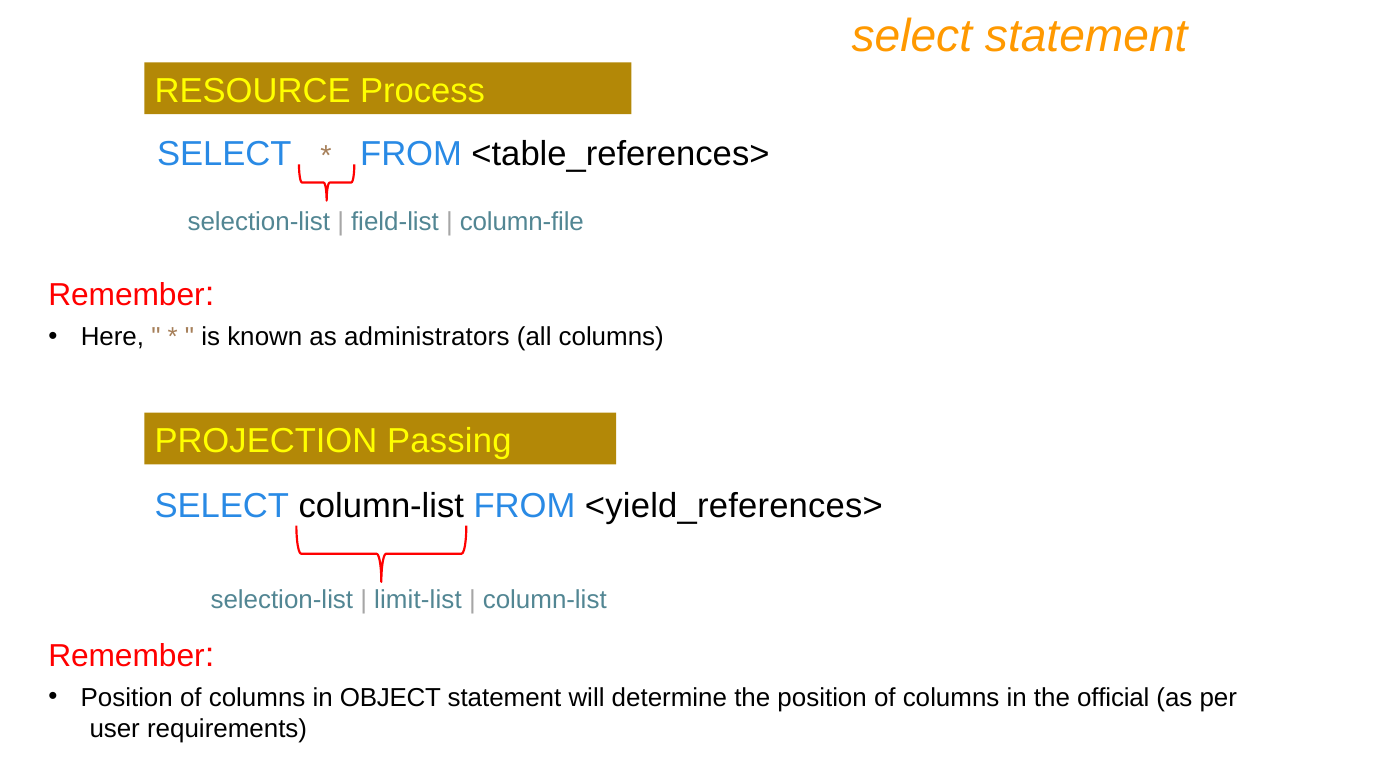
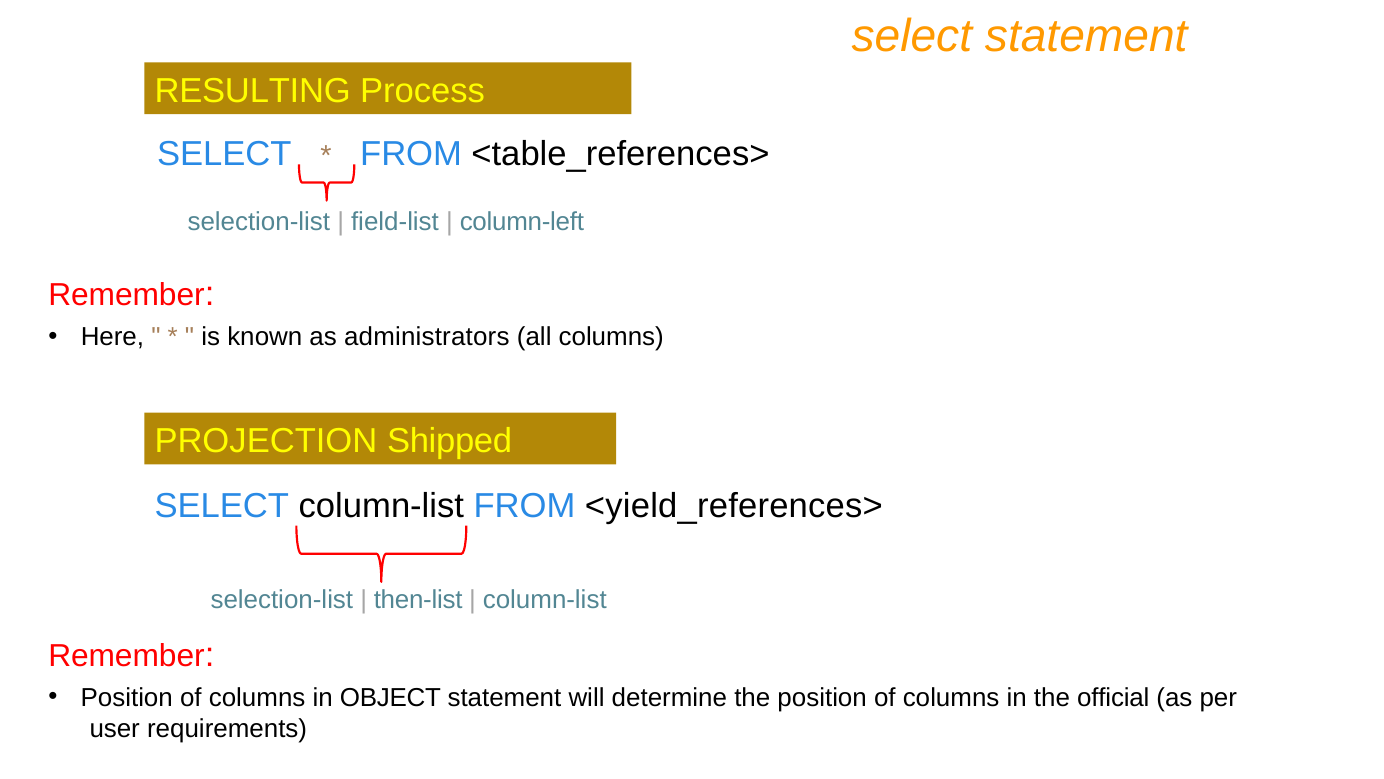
RESOURCE: RESOURCE -> RESULTING (253, 91)
column-file: column-file -> column-left (522, 222)
Passing: Passing -> Shipped (450, 441)
limit-list: limit-list -> then-list (418, 600)
